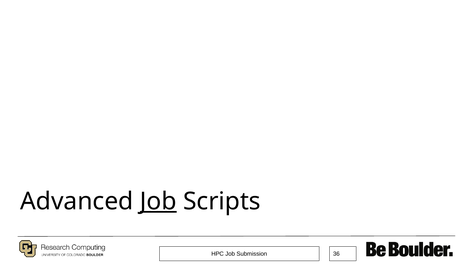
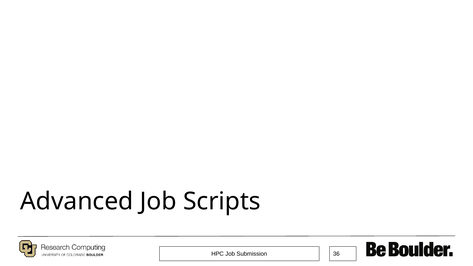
Job underline: present -> none (158, 201)
